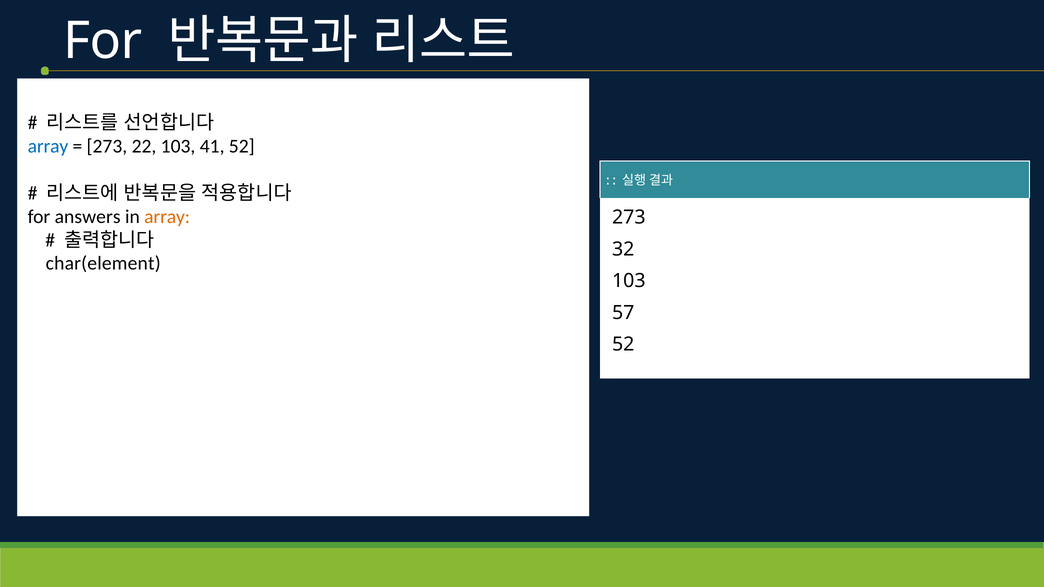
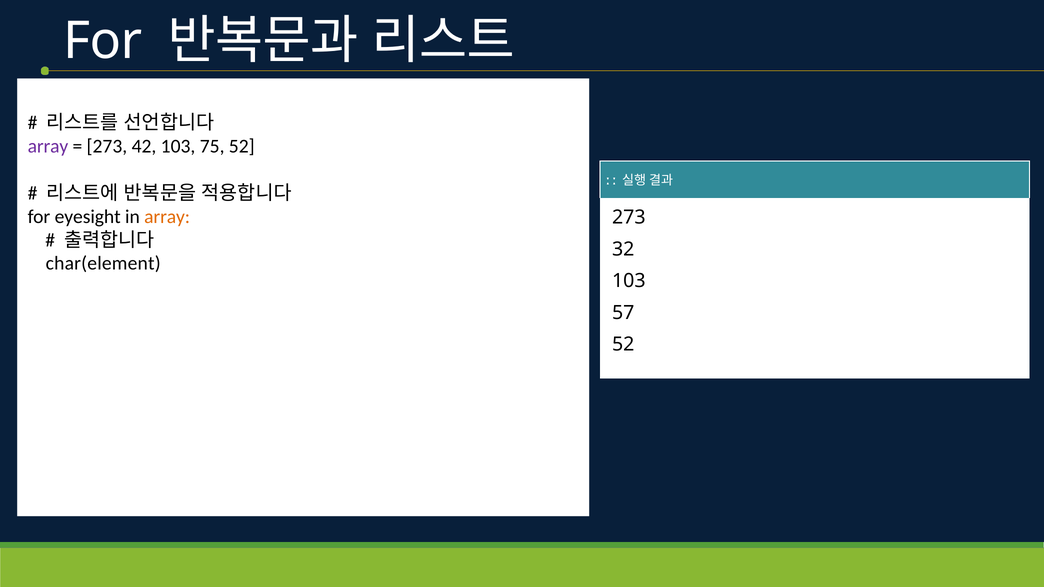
array colour: blue -> purple (48, 146)
22: 22 -> 42 (144, 146)
41: 41 -> 75 (212, 146)
answers: answers -> eyesight (88, 217)
